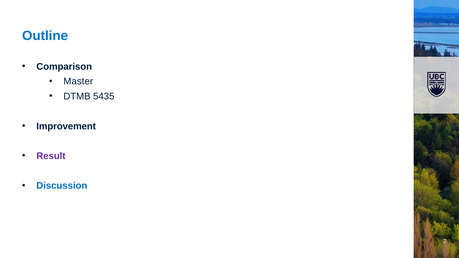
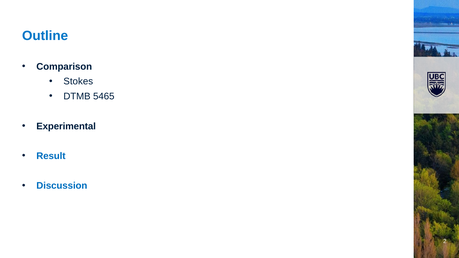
Master: Master -> Stokes (78, 82)
5435: 5435 -> 5465 (104, 96)
Improvement: Improvement -> Experimental (66, 126)
Result colour: purple -> blue (51, 156)
